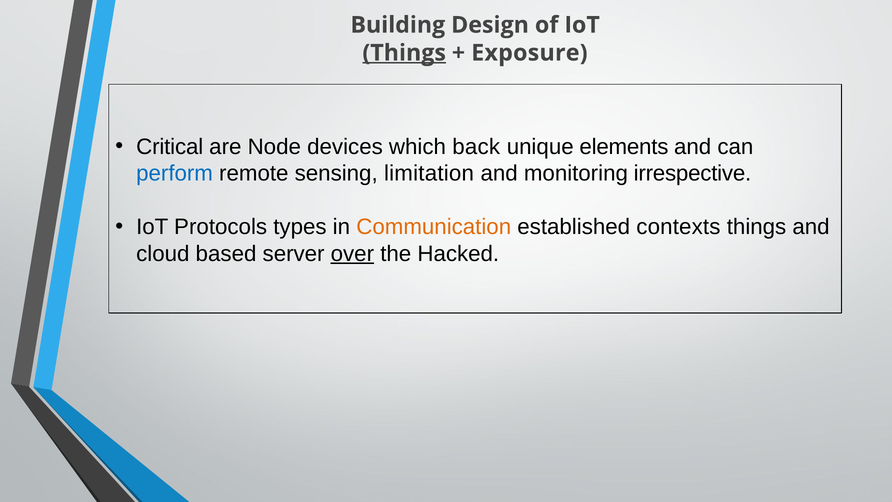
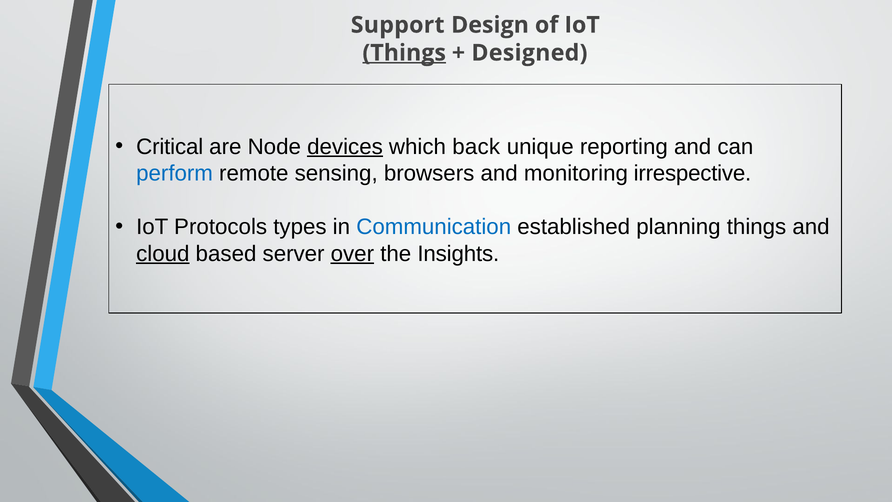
Building: Building -> Support (398, 25)
Exposure: Exposure -> Designed (529, 53)
devices underline: none -> present (345, 147)
elements: elements -> reporting (624, 147)
limitation: limitation -> browsers (429, 173)
Communication colour: orange -> blue (434, 227)
contexts: contexts -> planning (678, 227)
cloud underline: none -> present (163, 254)
Hacked: Hacked -> Insights (458, 254)
